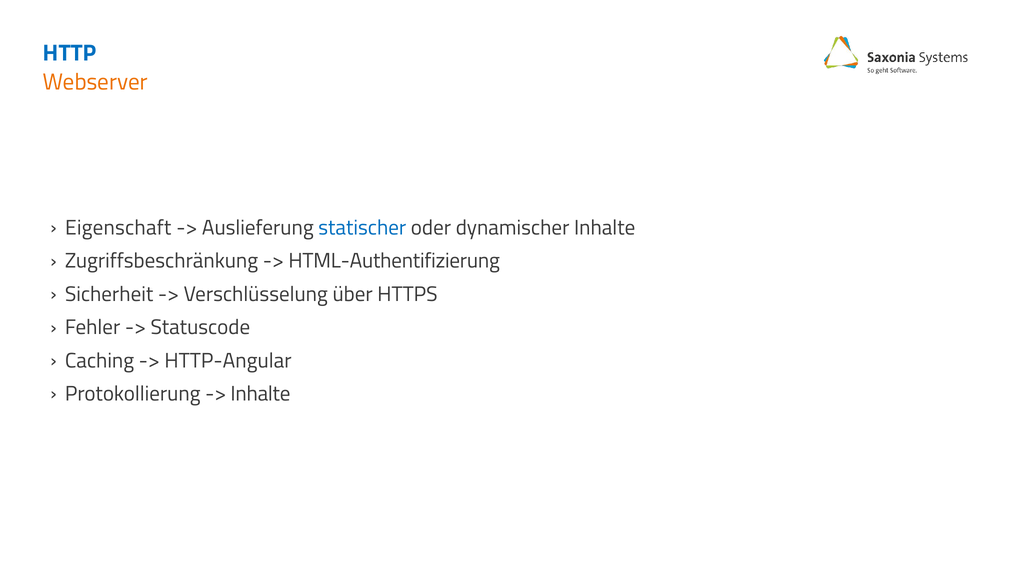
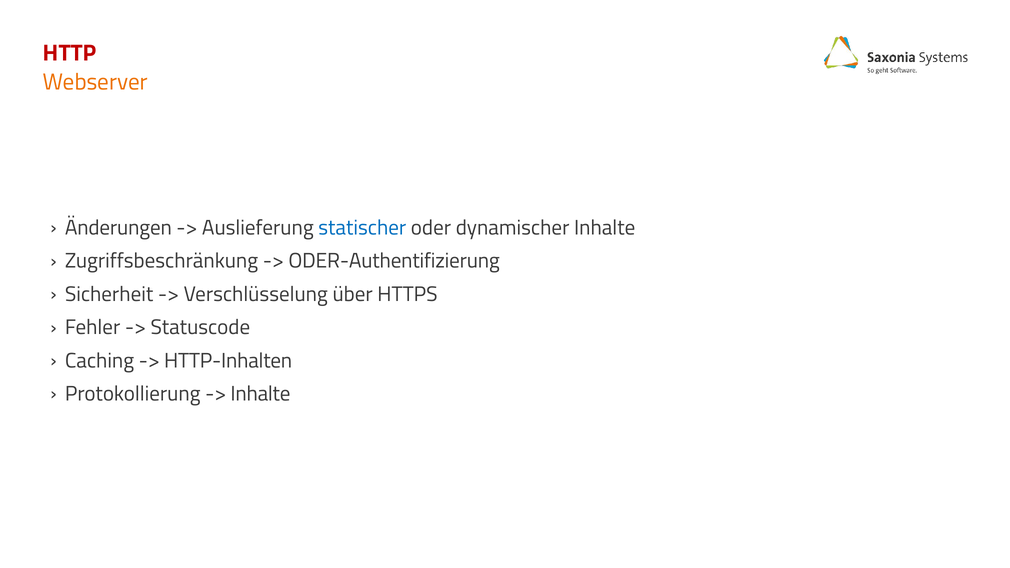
HTTP colour: blue -> red (70, 53)
Eigenschaft: Eigenschaft -> Änderungen (118, 228)
HTML-Authentifizierung: HTML-Authentifizierung -> ODER-Authentifizierung (394, 261)
HTTP-Angular: HTTP-Angular -> HTTP-Inhalten (228, 361)
